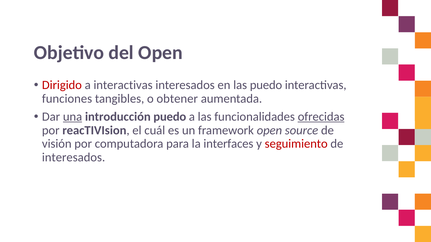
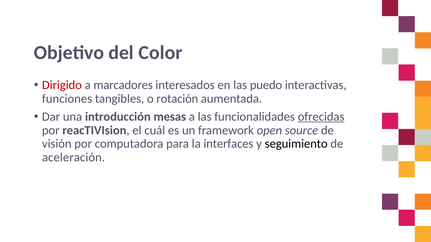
del Open: Open -> Color (161, 53)
a interactivas: interactivas -> marcadores (123, 85)
obtener: obtener -> rotación (177, 99)
una underline: present -> none (73, 117)
introducción puedo: puedo -> mesas (170, 117)
seguimiento colour: red -> black (296, 144)
interesados: interesados -> aceleración (74, 158)
